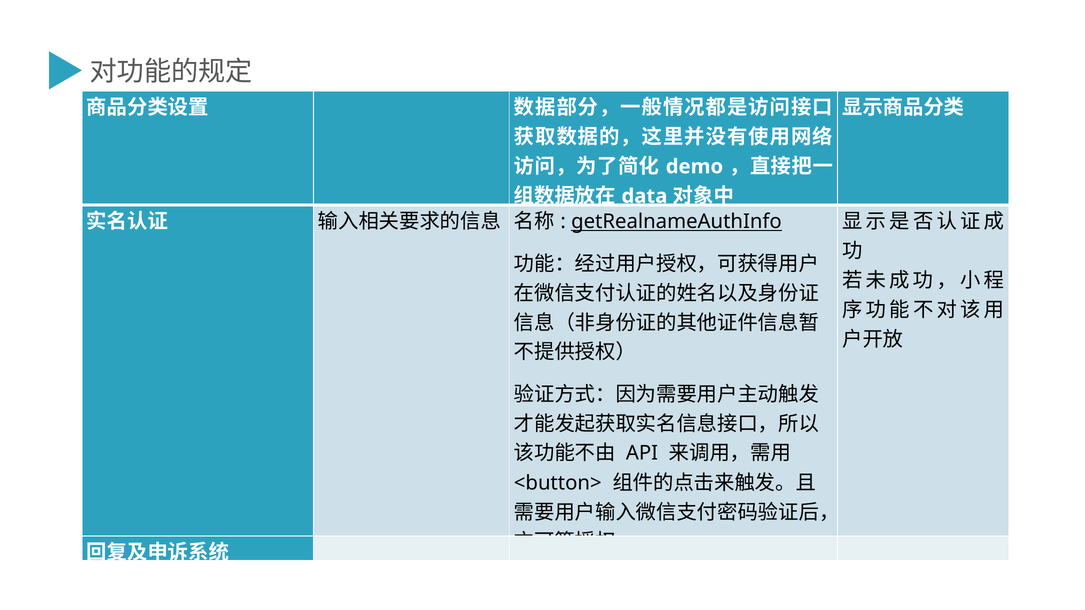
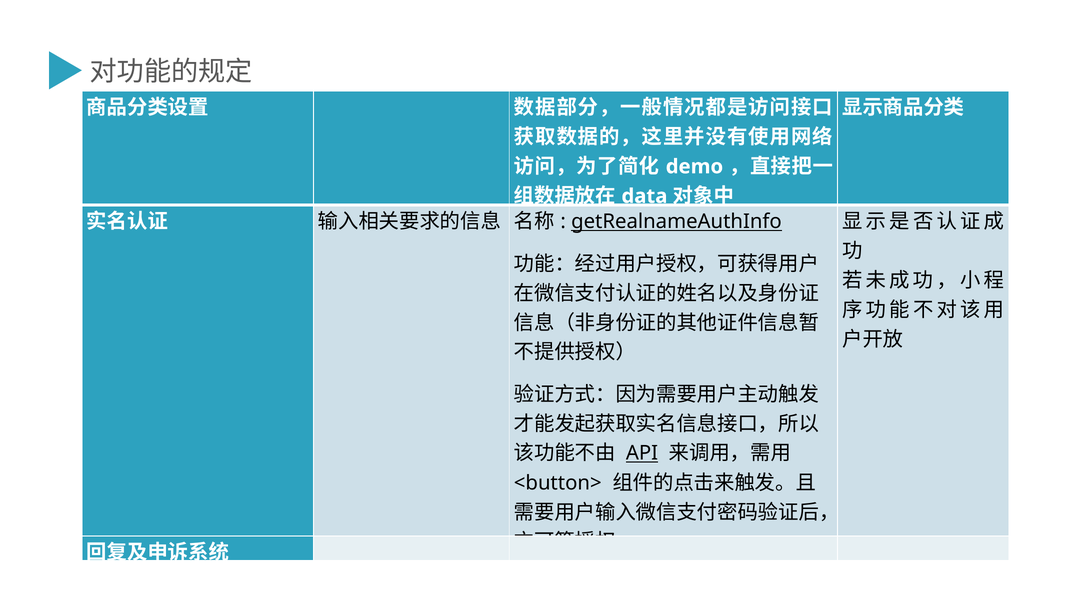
API underline: none -> present (642, 453)
